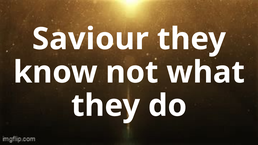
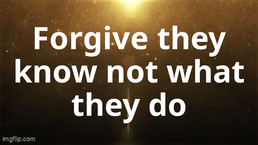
Saviour: Saviour -> Forgive (90, 39)
